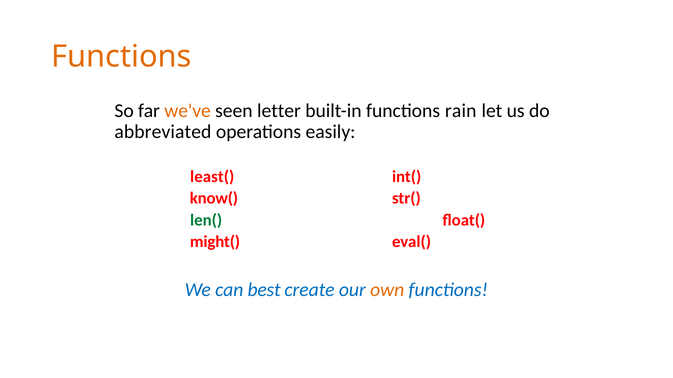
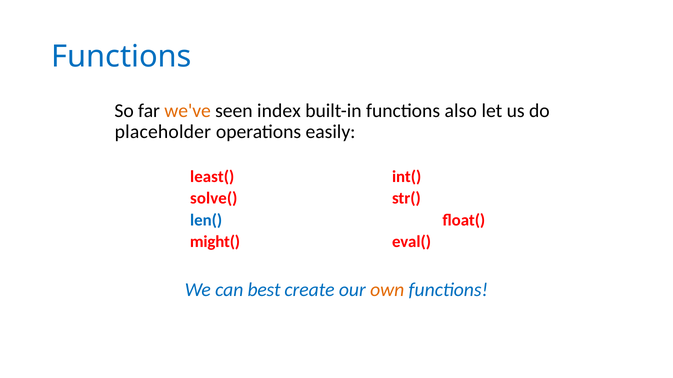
Functions colour: orange -> blue (122, 57)
letter: letter -> index (279, 111)
rain: rain -> also (461, 111)
abbreviated: abbreviated -> placeholder (163, 132)
know(: know( -> solve( (214, 199)
len( colour: green -> blue (206, 220)
